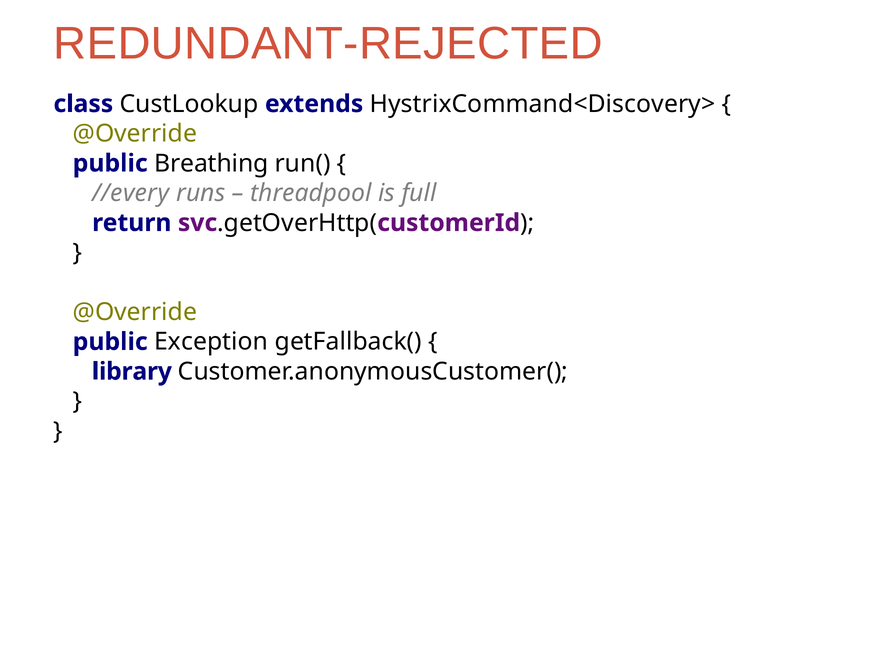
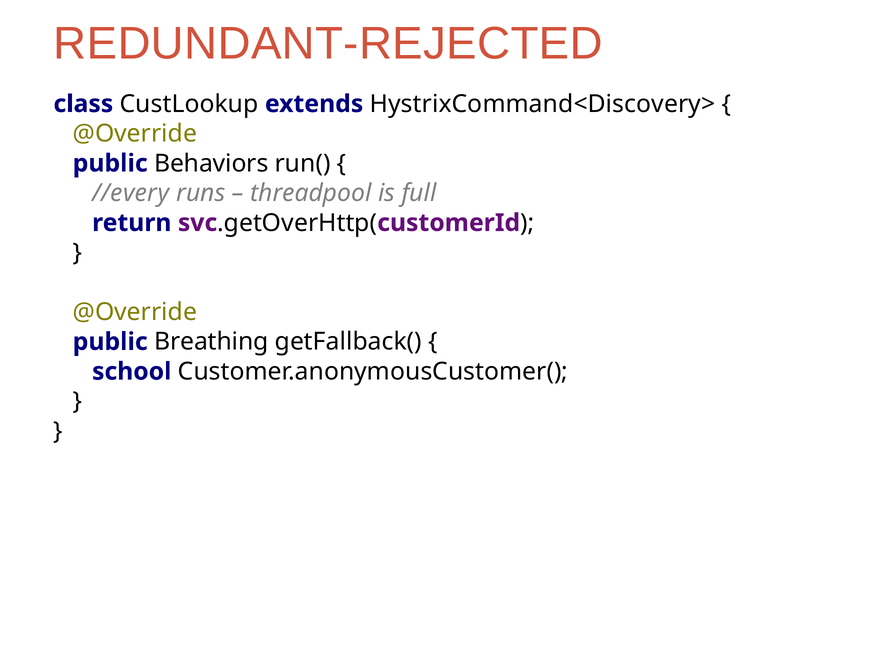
Breathing: Breathing -> Behaviors (211, 163)
Exception: Exception -> Breathing (211, 342)
library: library -> school (132, 372)
